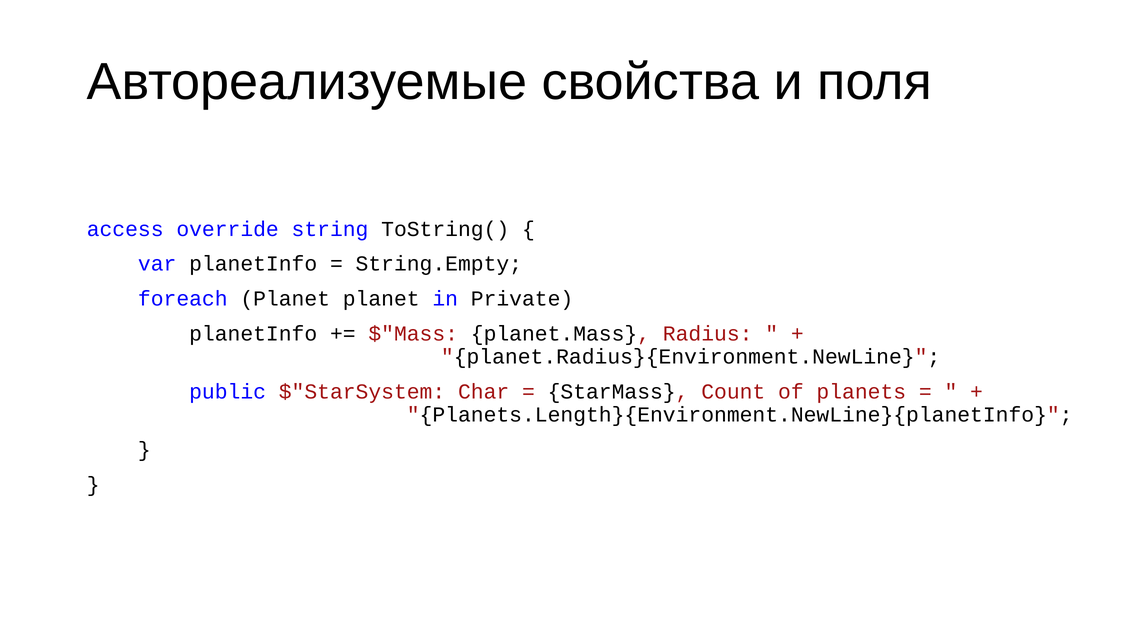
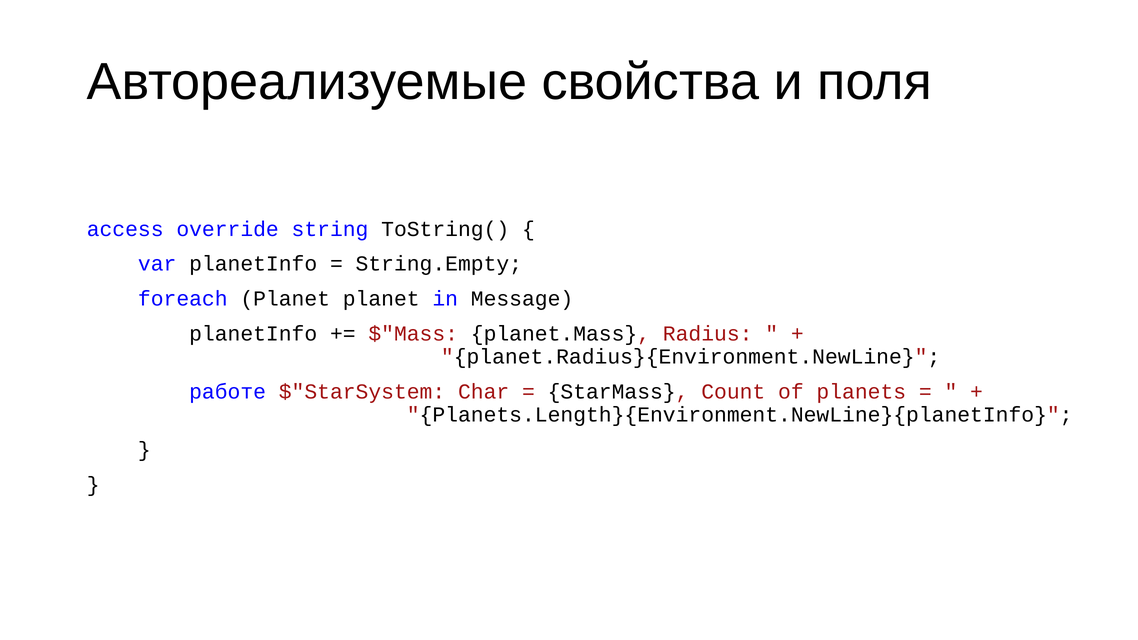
Private: Private -> Message (522, 299)
public: public -> работе (228, 392)
